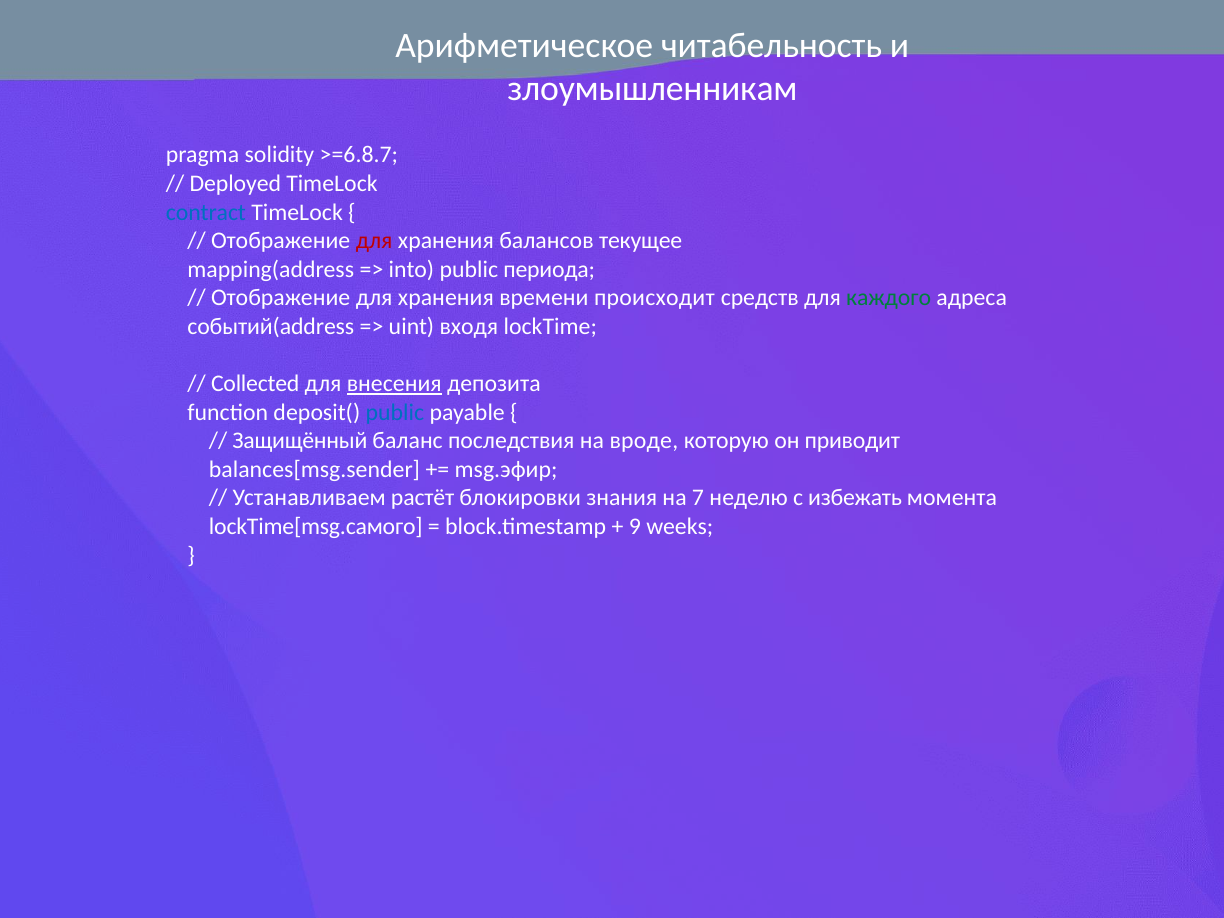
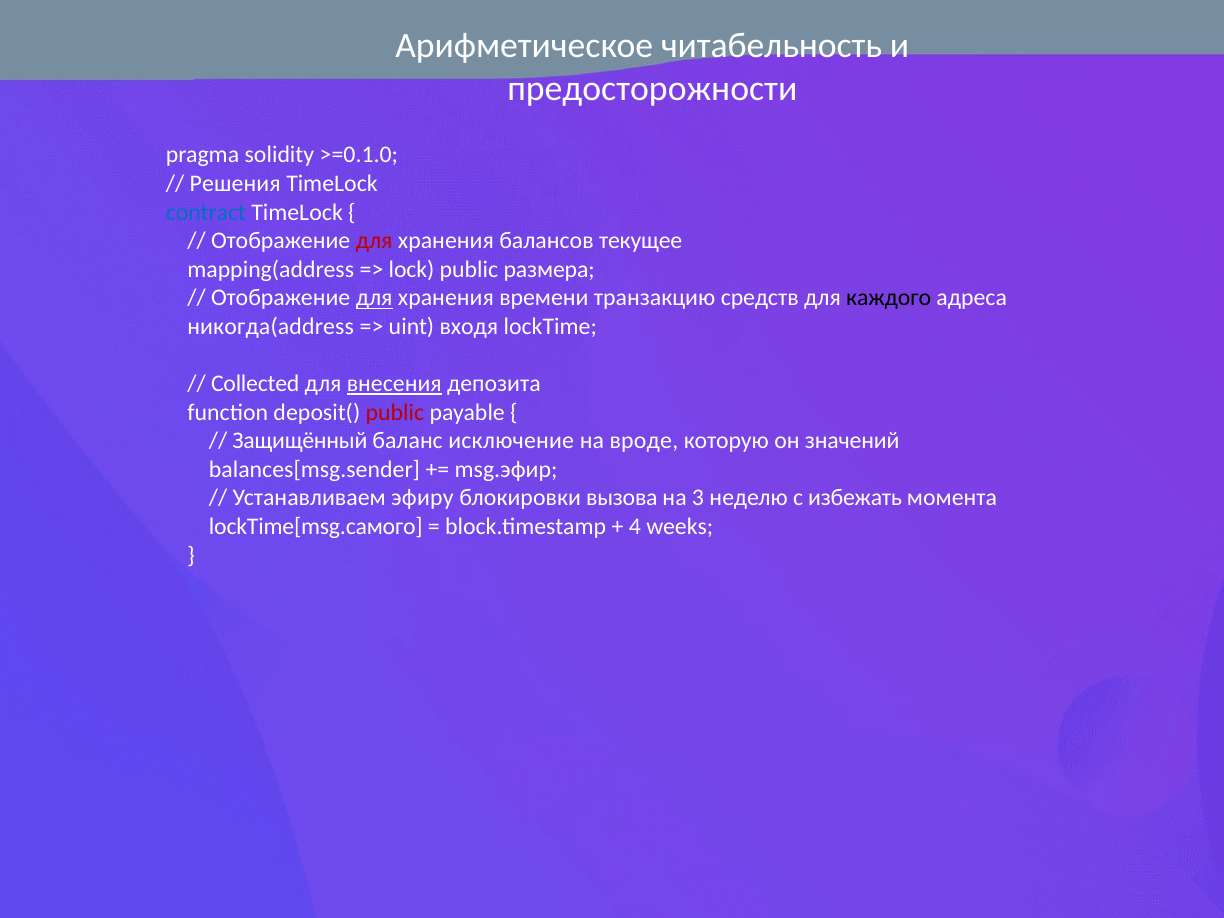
злоумышленникам: злоумышленникам -> предосторожности (652, 89)
>=6.8.7: >=6.8.7 -> >=0.1.0 (359, 155)
Deployed: Deployed -> Решения (235, 184)
into: into -> lock (411, 269)
периода: периода -> размера (549, 269)
для underline: none -> present (374, 298)
происходит: происходит -> транзакцию (655, 298)
каждого colour: green -> black (889, 298)
событий(address: событий(address -> никогда(address (271, 327)
public colour: blue -> red (395, 412)
последствия: последствия -> исключение (511, 441)
приводит: приводит -> значений (852, 441)
растёт: растёт -> эфиру (422, 498)
знания: знания -> вызова (622, 498)
7: 7 -> 3 (698, 498)
9: 9 -> 4 (635, 527)
